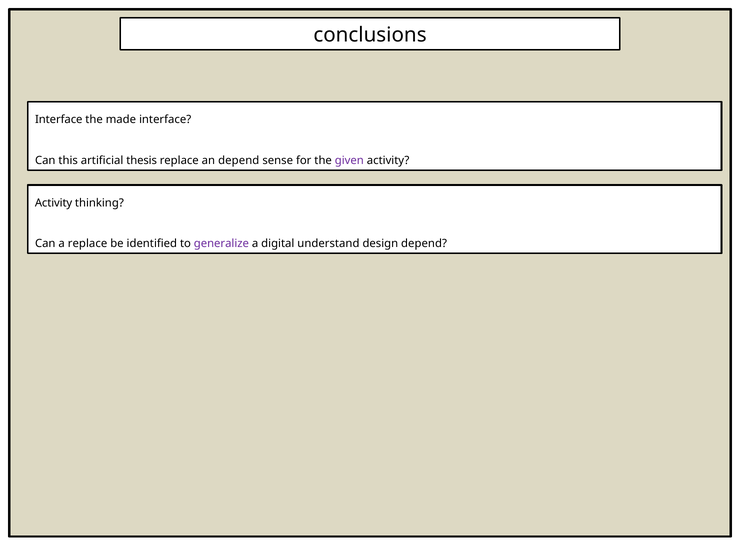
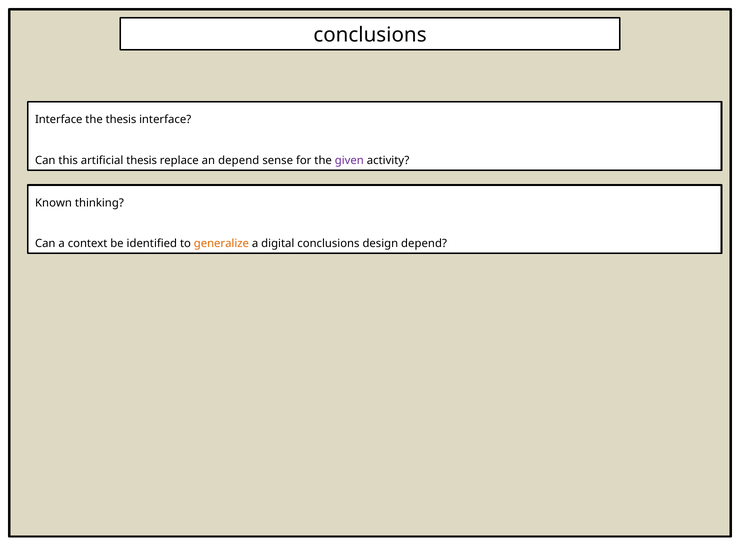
the made: made -> thesis (121, 120)
Activity: Activity -> Known (53, 203)
a replace: replace -> context (88, 244)
generalize colour: purple -> orange (221, 244)
digital understand: understand -> conclusions (328, 244)
